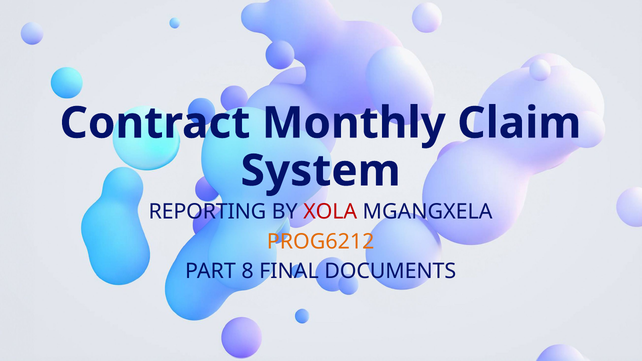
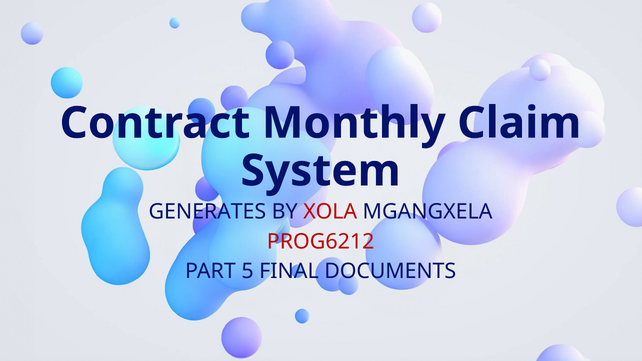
REPORTING: REPORTING -> GENERATES (207, 212)
PROG6212 colour: orange -> red (321, 242)
8: 8 -> 5 (248, 271)
